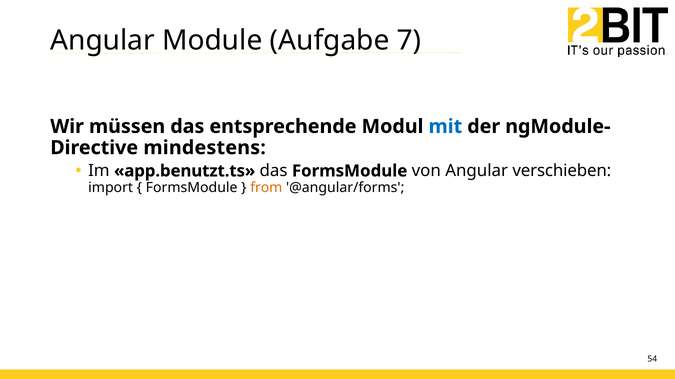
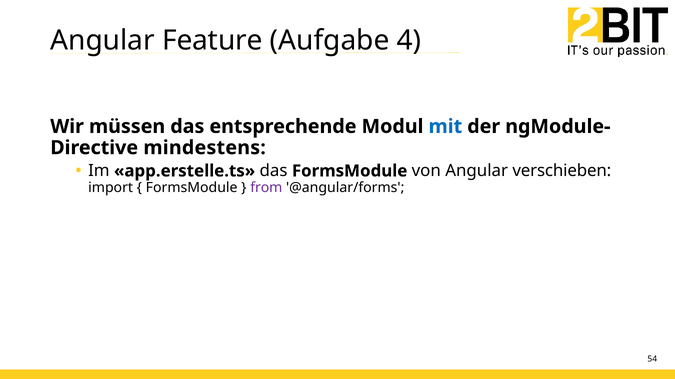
Module: Module -> Feature (212, 41)
7: 7 -> 4 (409, 41)
app.benutzt.ts: app.benutzt.ts -> app.erstelle.ts (185, 171)
from colour: orange -> purple (266, 188)
